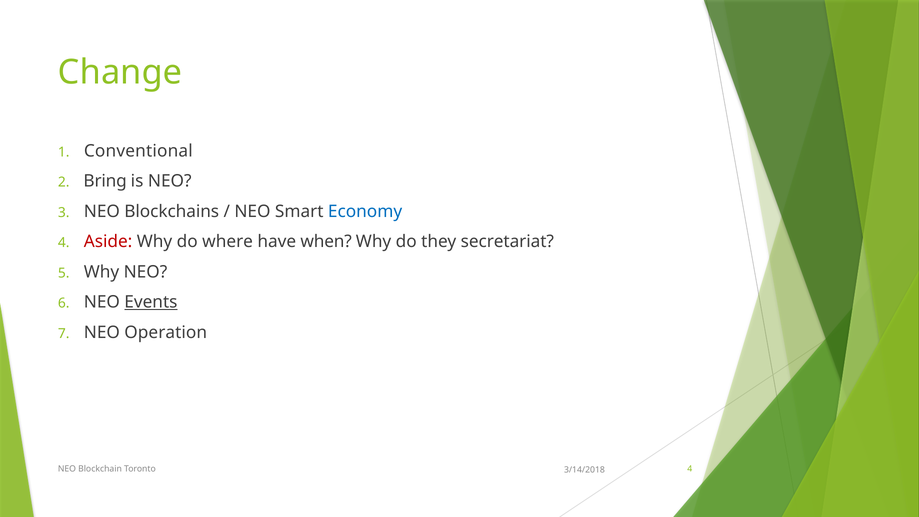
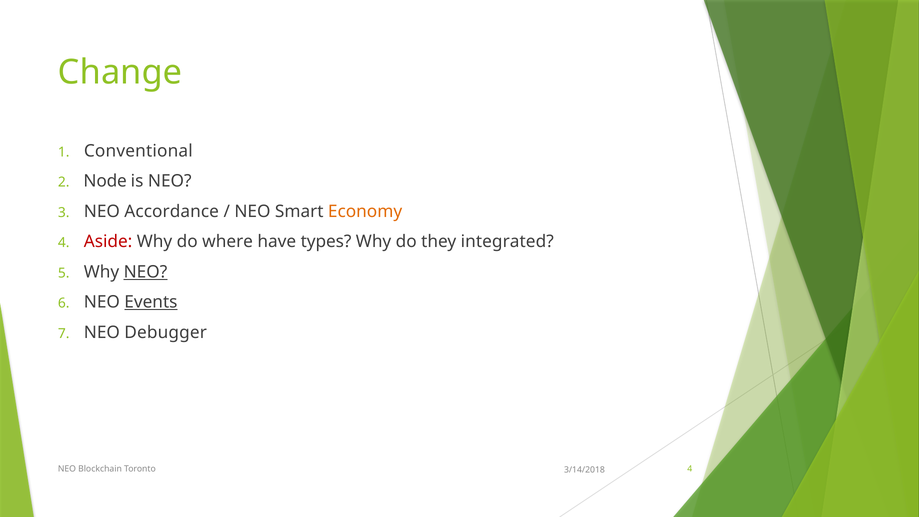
Bring: Bring -> Node (105, 181)
Blockchains: Blockchains -> Accordance (172, 211)
Economy colour: blue -> orange (365, 211)
when: when -> types (326, 242)
secretariat: secretariat -> integrated (507, 242)
NEO underline: none -> present (145, 272)
Operation: Operation -> Debugger (166, 332)
